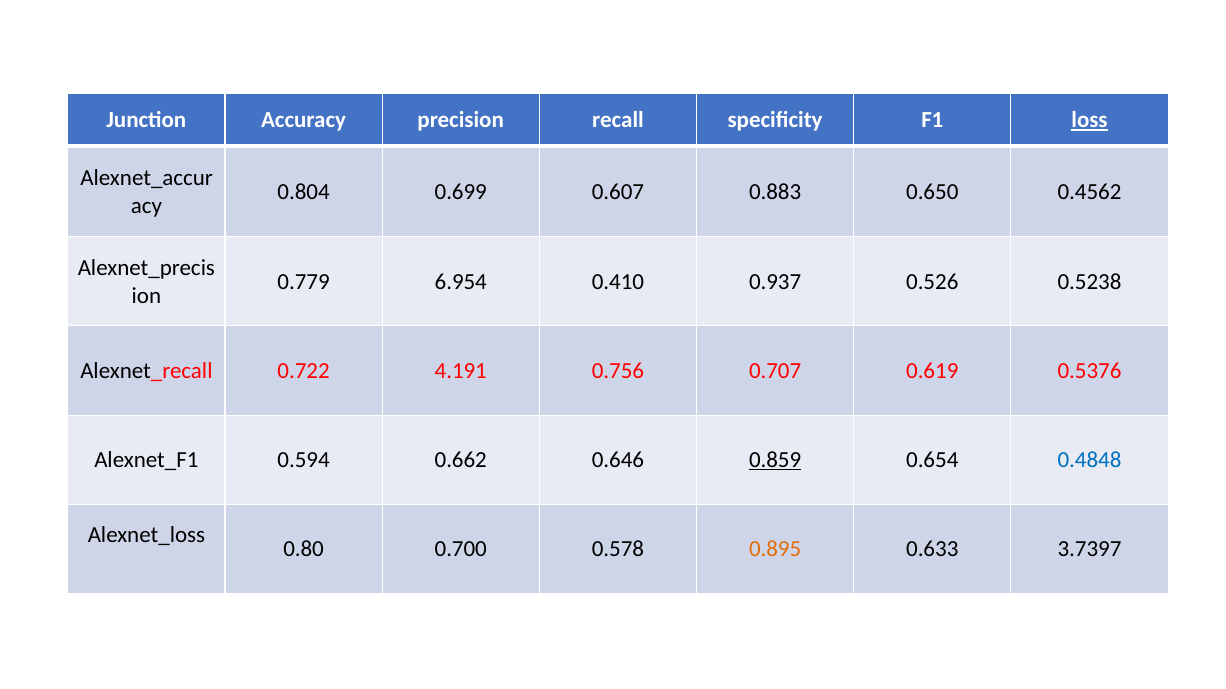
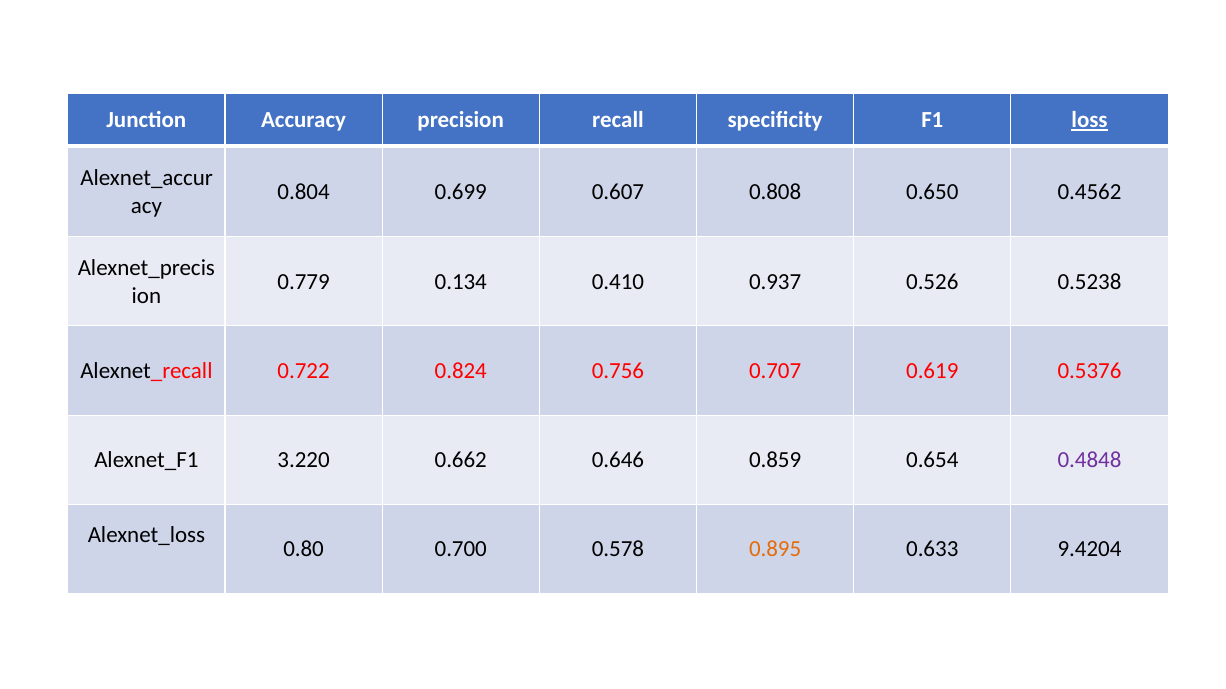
0.883: 0.883 -> 0.808 (775, 192)
6.954: 6.954 -> 0.134 (461, 282)
4.191: 4.191 -> 0.824 (461, 371)
0.594: 0.594 -> 3.220 (304, 460)
0.859 underline: present -> none (775, 460)
0.4848 colour: blue -> purple (1090, 460)
3.7397: 3.7397 -> 9.4204 (1090, 550)
